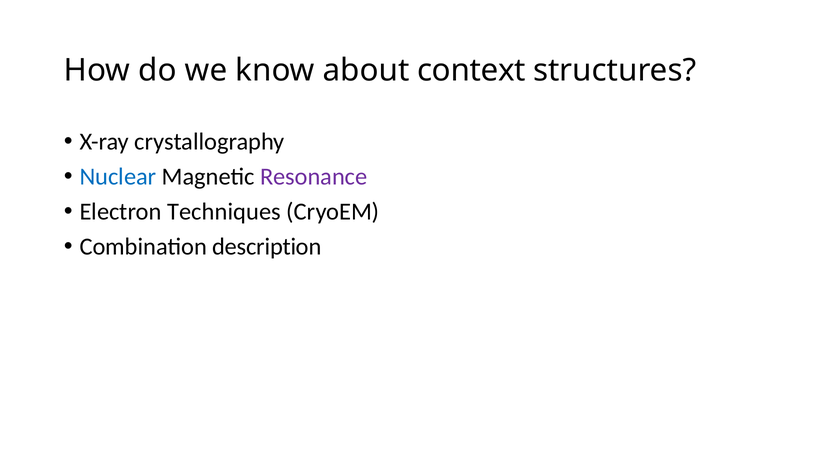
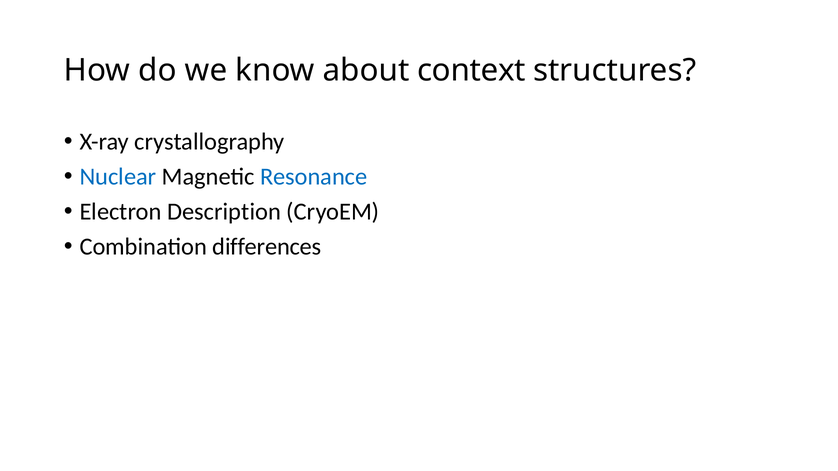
Resonance colour: purple -> blue (314, 177)
Techniques: Techniques -> Description (224, 212)
description: description -> differences (267, 247)
